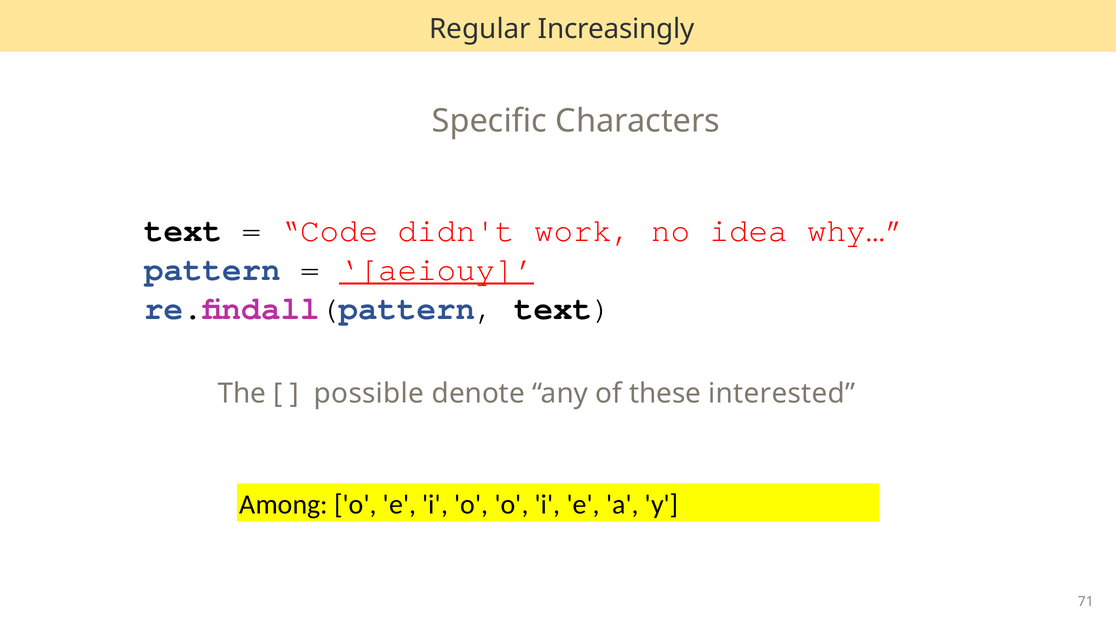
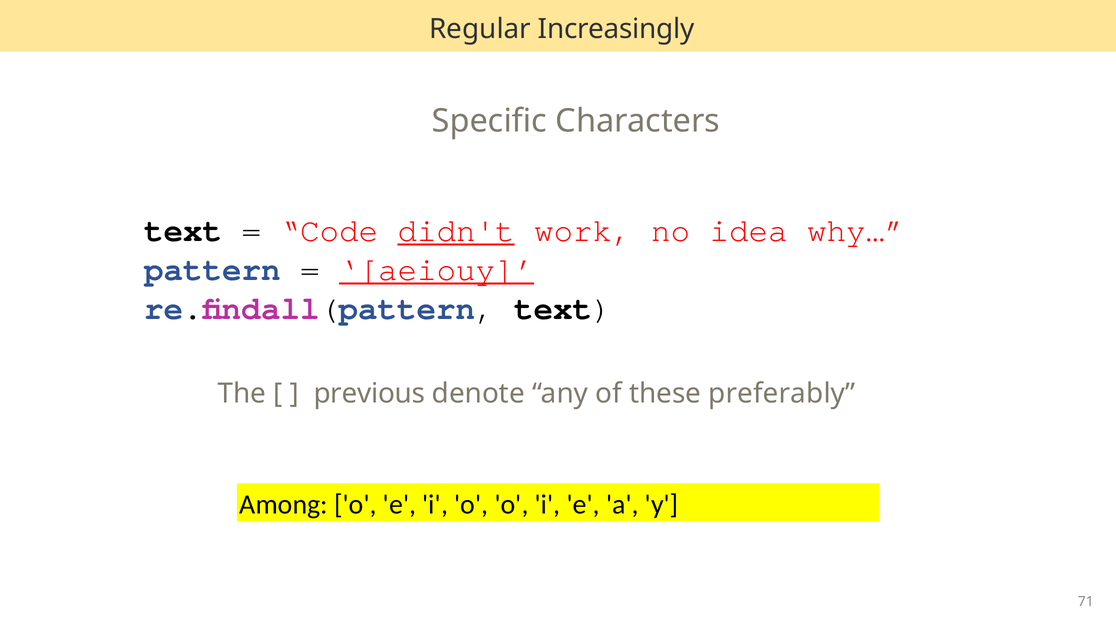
didn't underline: none -> present (456, 231)
possible: possible -> previous (369, 394)
interested: interested -> preferably (782, 394)
